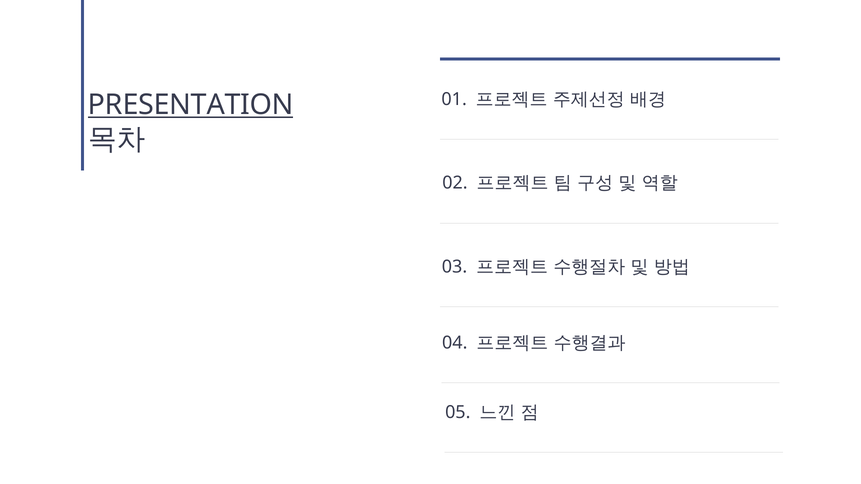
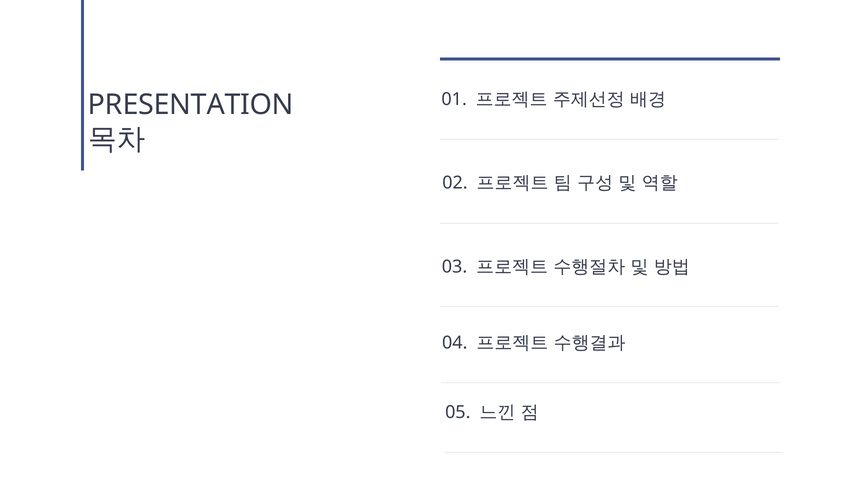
PRESENTATION underline: present -> none (191, 105)
